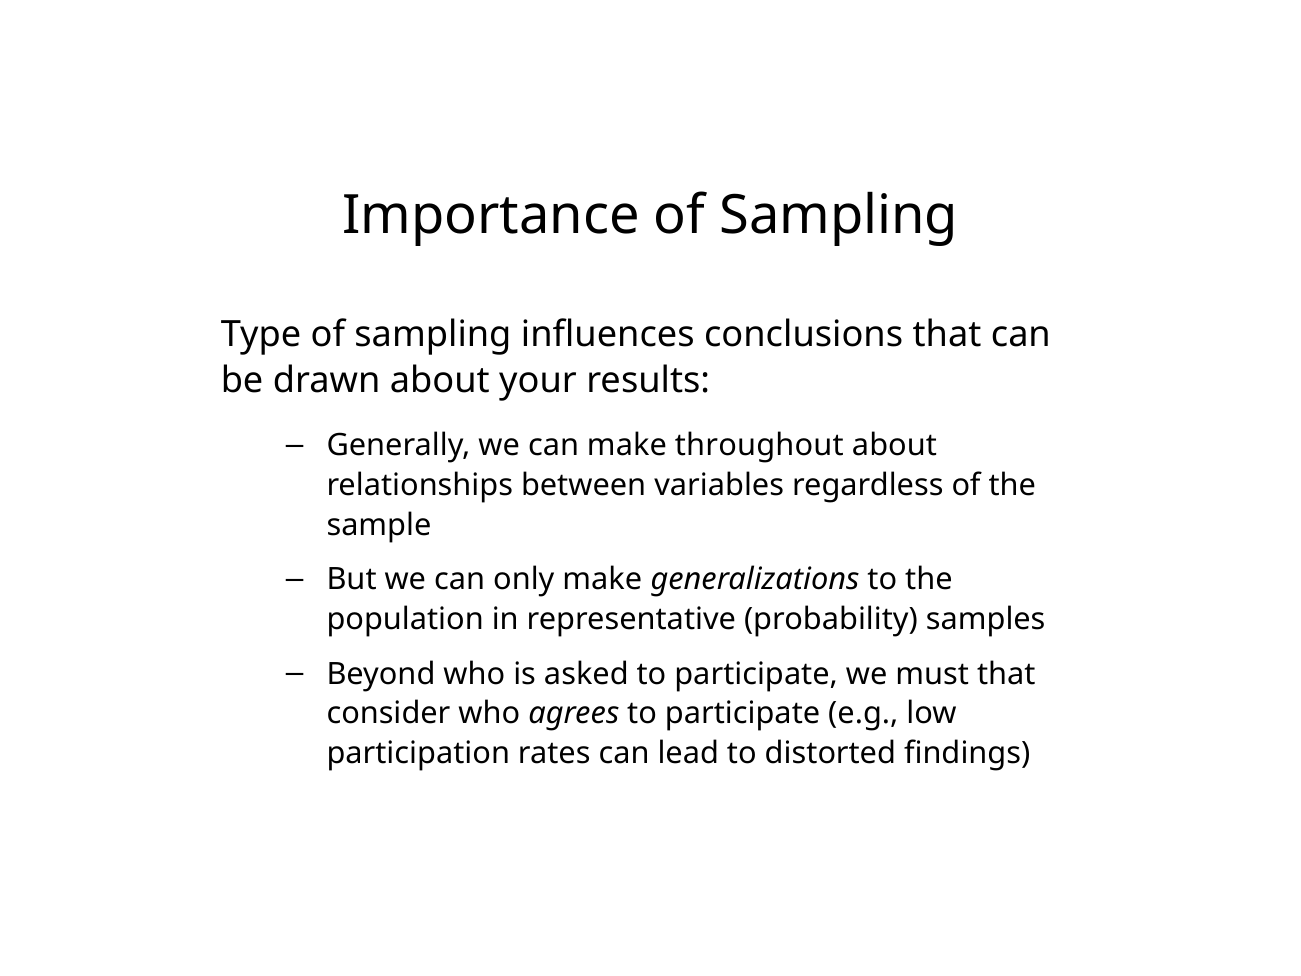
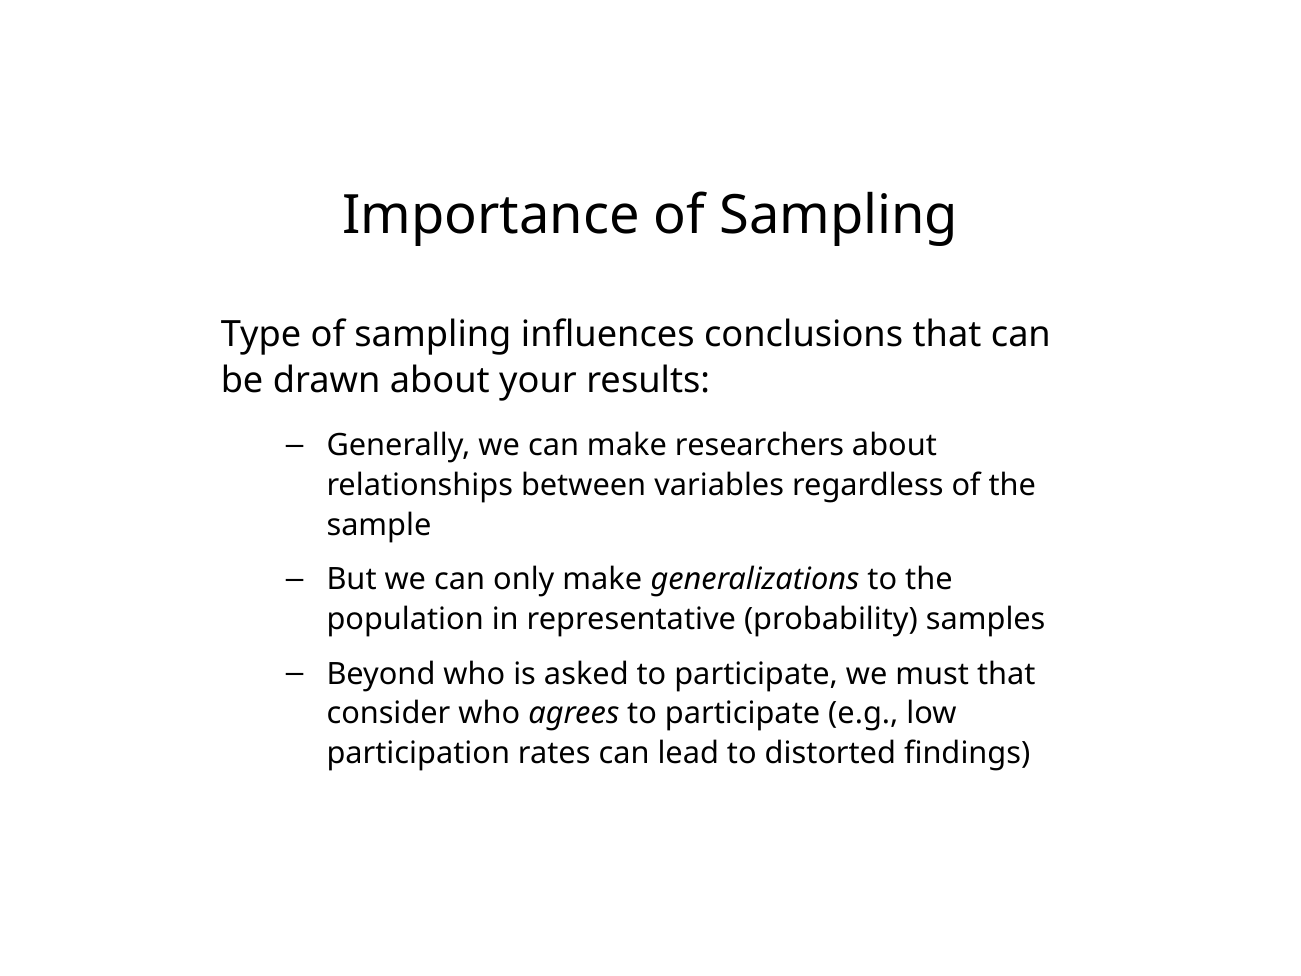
throughout: throughout -> researchers (759, 446)
